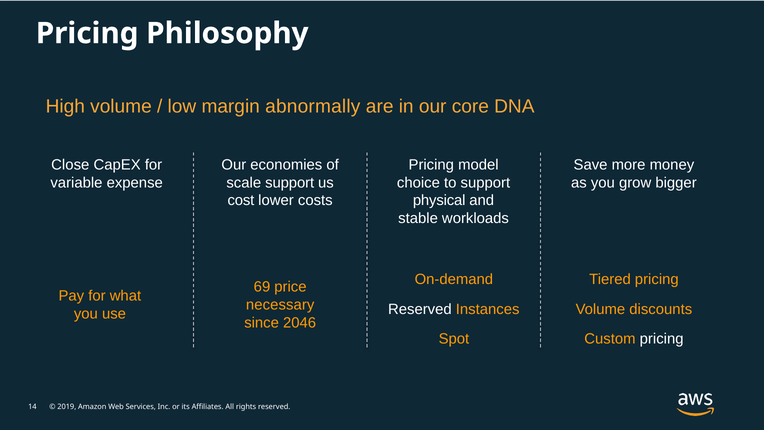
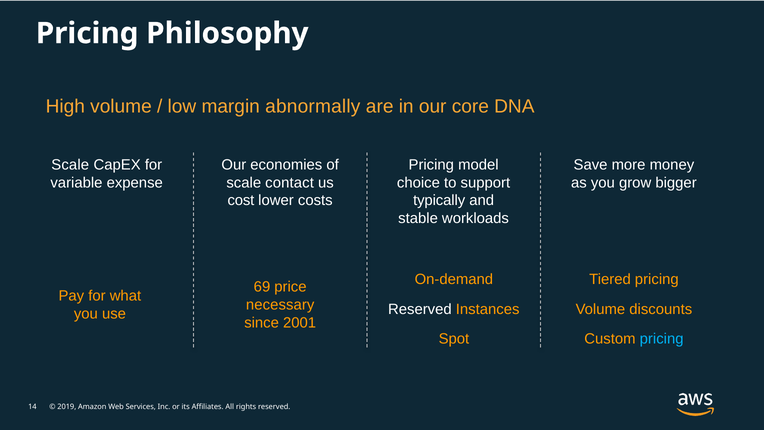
Close: Close -> Scale (70, 165)
scale support: support -> contact (290, 183)
physical: physical -> typically (439, 200)
2046: 2046 -> 2001 (300, 323)
pricing colour: white -> light blue (662, 339)
